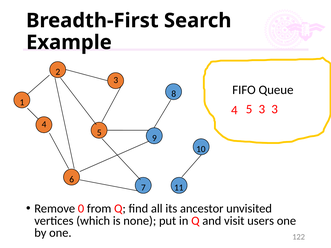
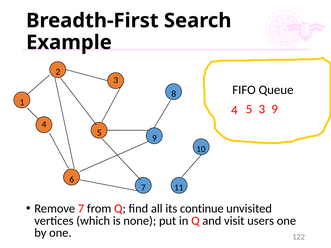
3: 3 -> 9 (275, 109)
Remove 0: 0 -> 7 (81, 209)
ancestor: ancestor -> continue (202, 209)
